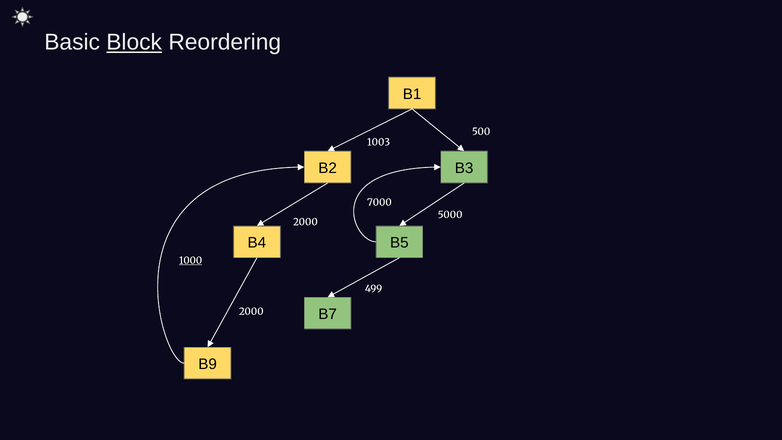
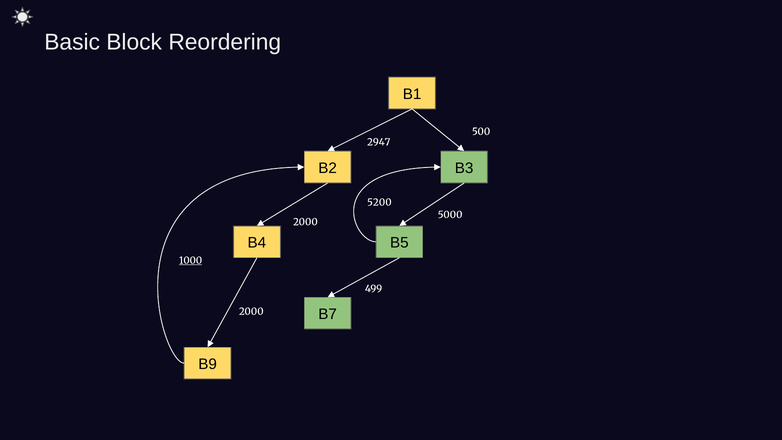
Block underline: present -> none (134, 42)
1003: 1003 -> 2947 (379, 142)
7000: 7000 -> 5200 (379, 202)
